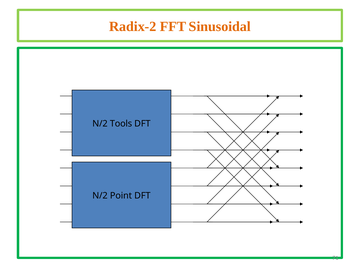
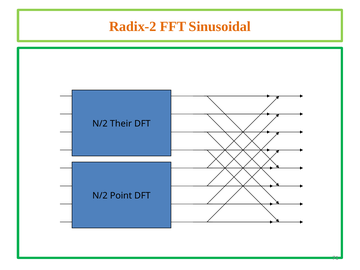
Tools: Tools -> Their (121, 124)
